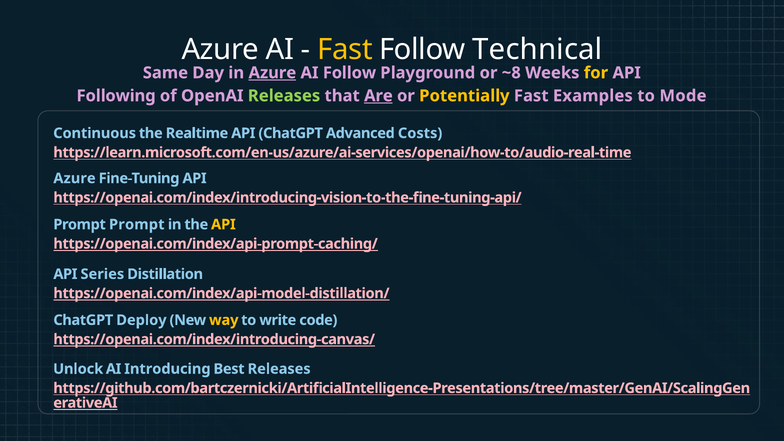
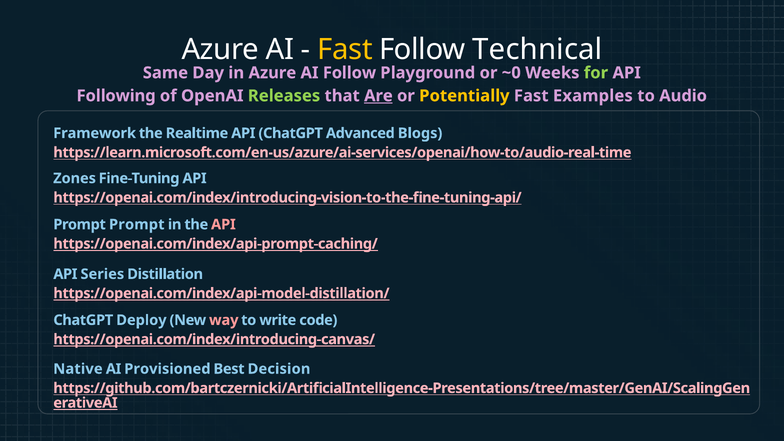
Azure underline: present -> none (272, 73)
~8: ~8 -> ~0 (511, 73)
for colour: yellow -> light green (596, 73)
Mode: Mode -> Audio (683, 96)
Continuous: Continuous -> Framework (95, 133)
Costs: Costs -> Blogs (420, 133)
Azure: Azure -> Zones (75, 178)
API colour: yellow -> pink (223, 224)
way colour: yellow -> pink (224, 320)
Unlock: Unlock -> Native (78, 369)
Introducing: Introducing -> Provisioned (167, 369)
Best Releases: Releases -> Decision (279, 369)
